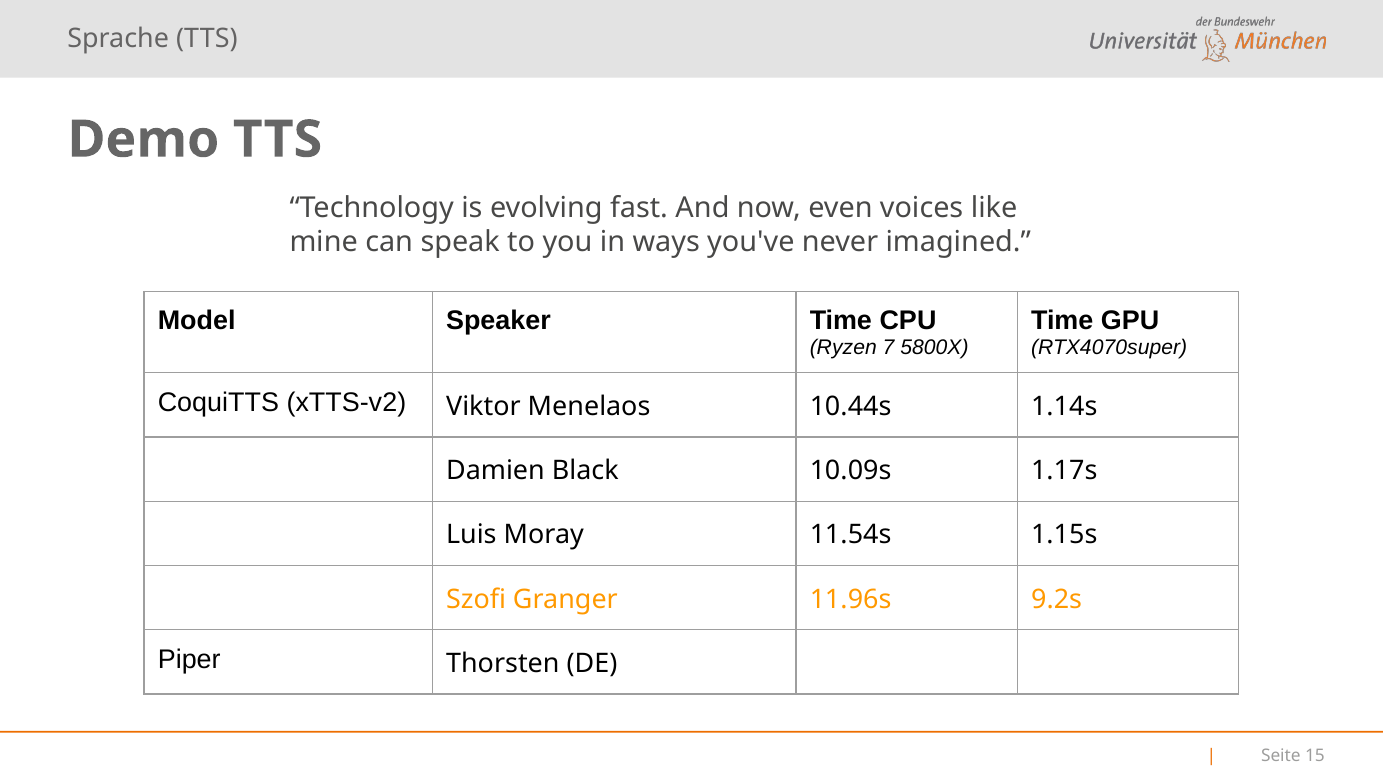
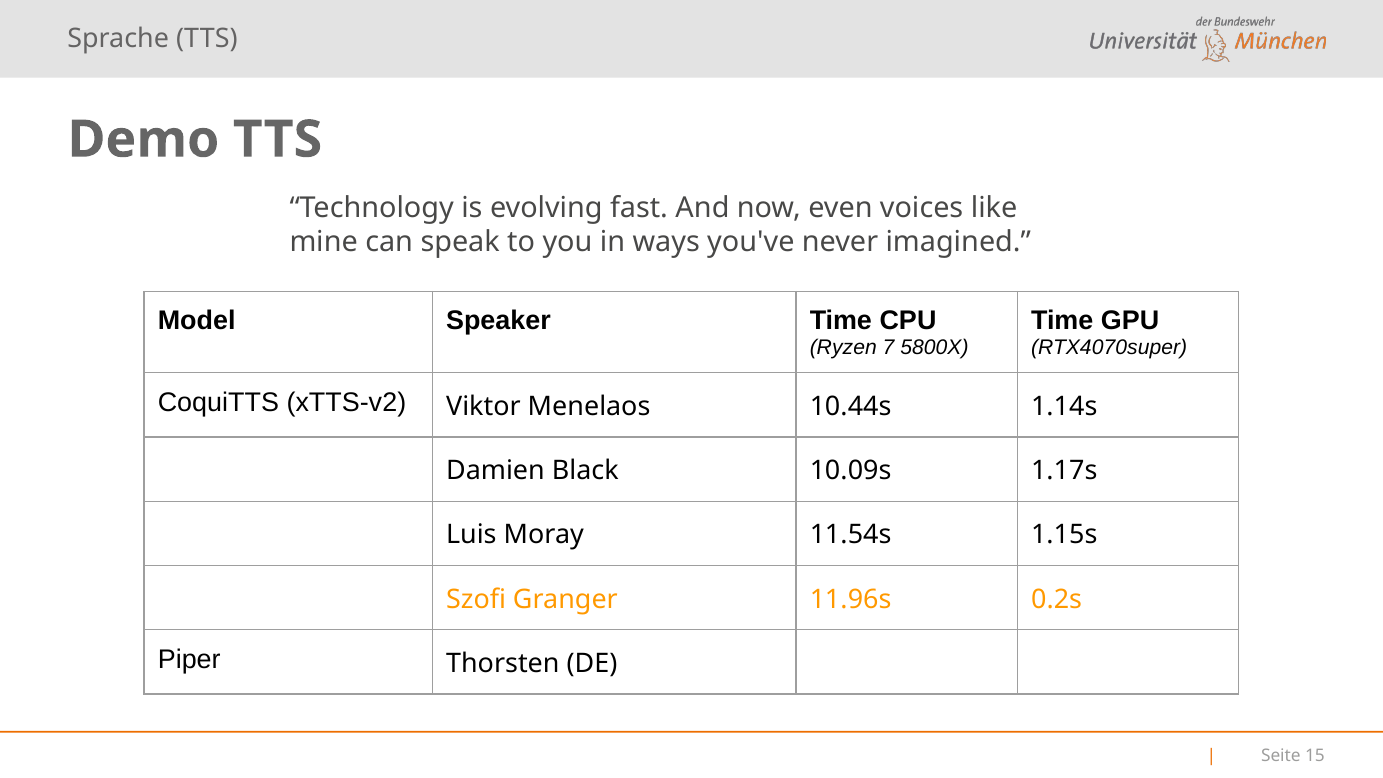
9.2s: 9.2s -> 0.2s (1057, 599)
